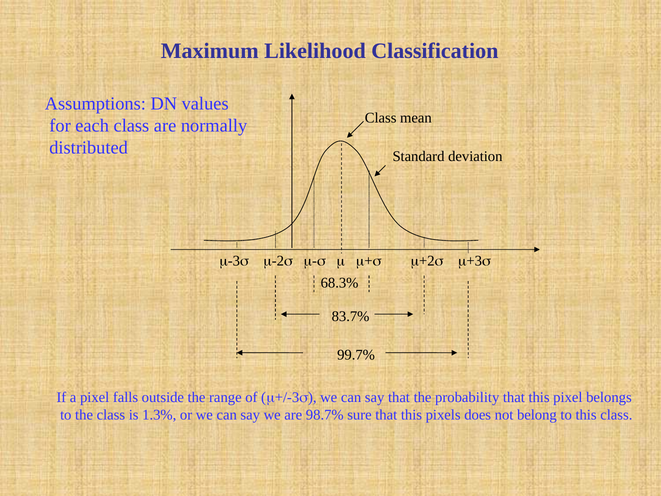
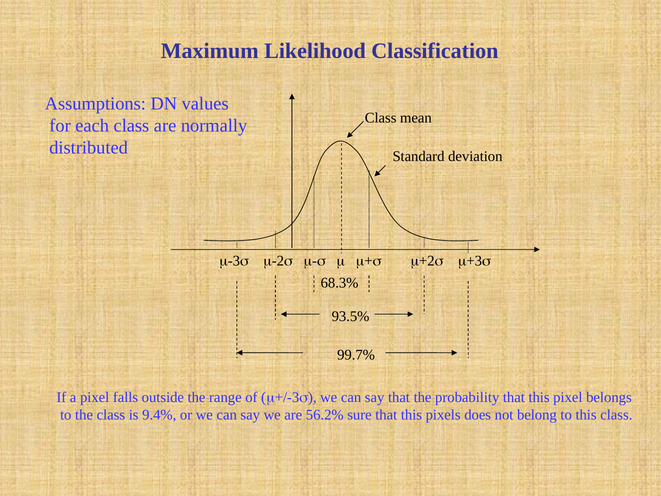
83.7%: 83.7% -> 93.5% (351, 316)
1.3%: 1.3% -> 9.4% (159, 415)
98.7%: 98.7% -> 56.2% (325, 415)
